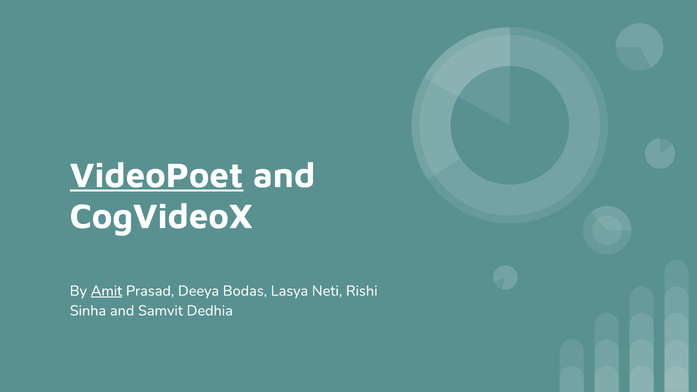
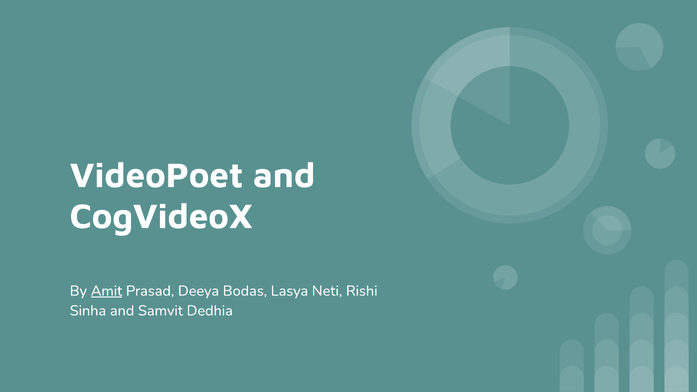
VideoPoet underline: present -> none (157, 176)
